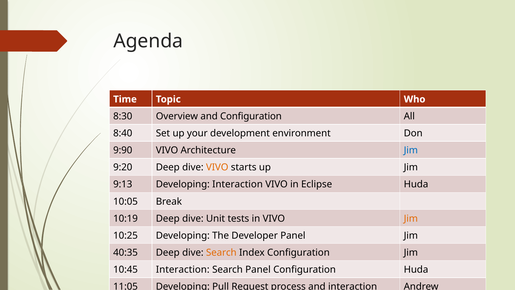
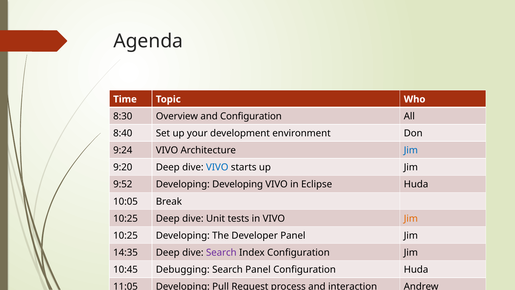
9:90: 9:90 -> 9:24 (123, 150)
VIVO colour: orange -> blue (217, 167)
9:13: 9:13 -> 9:52 (123, 184)
Developing Interaction: Interaction -> Developing (238, 184)
10:19: 10:19 -> 10:25 (126, 218)
40:35: 40:35 -> 14:35 (126, 252)
Search colour: orange -> purple (221, 252)
10:45 Interaction: Interaction -> Debugging (183, 269)
